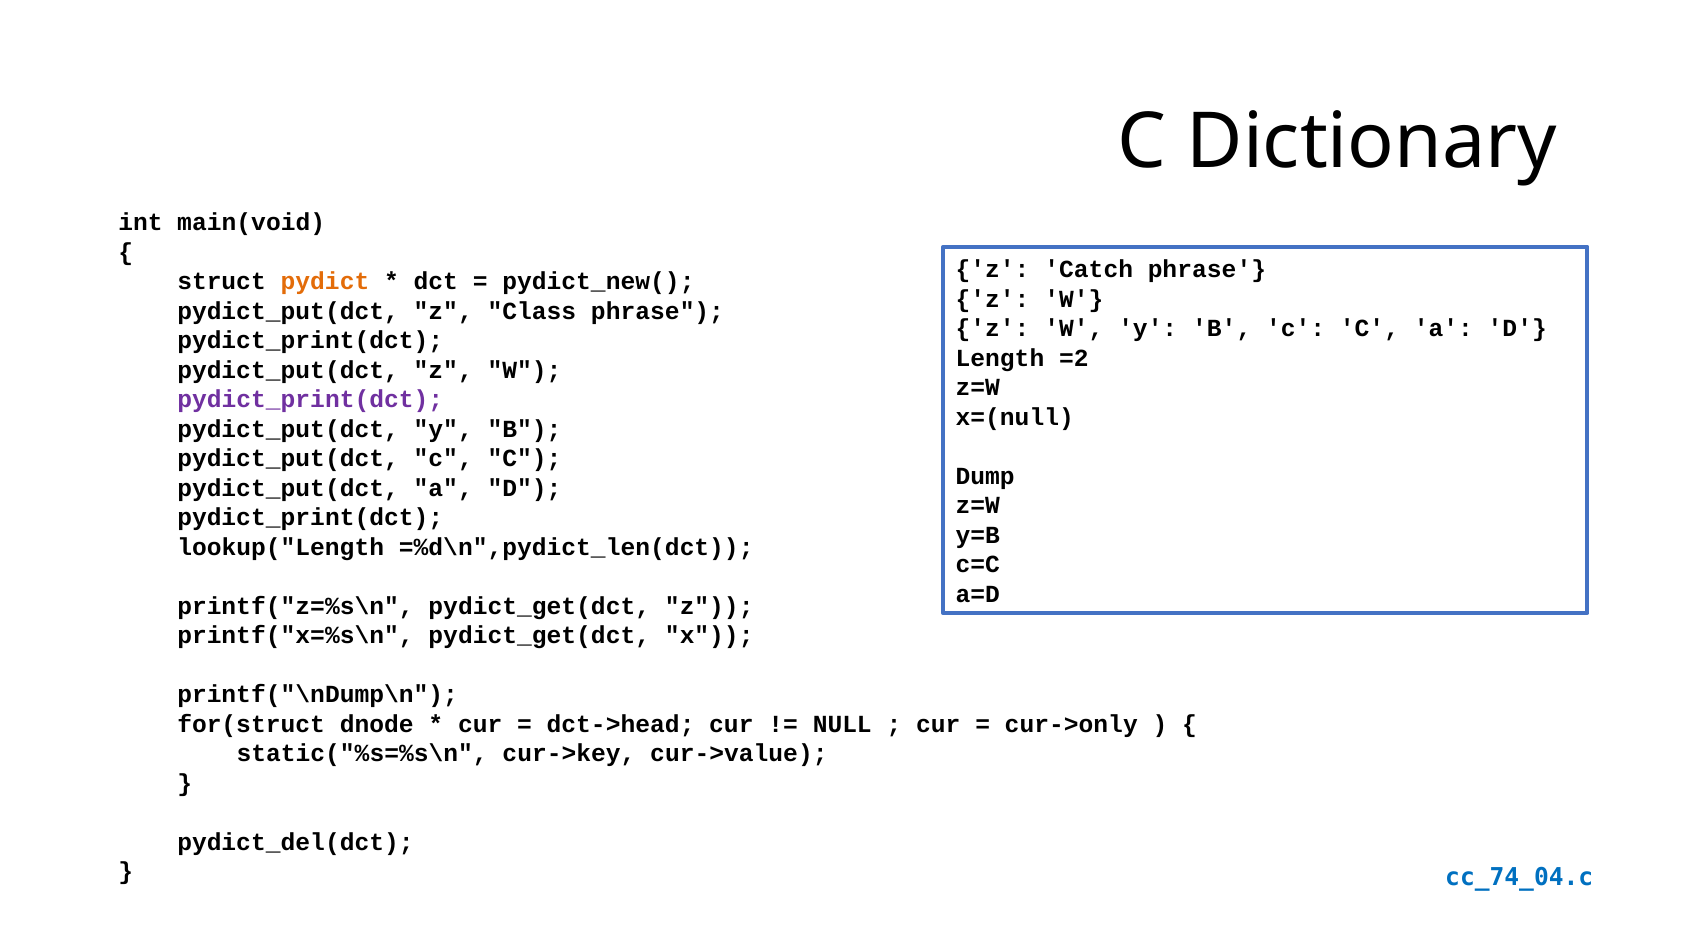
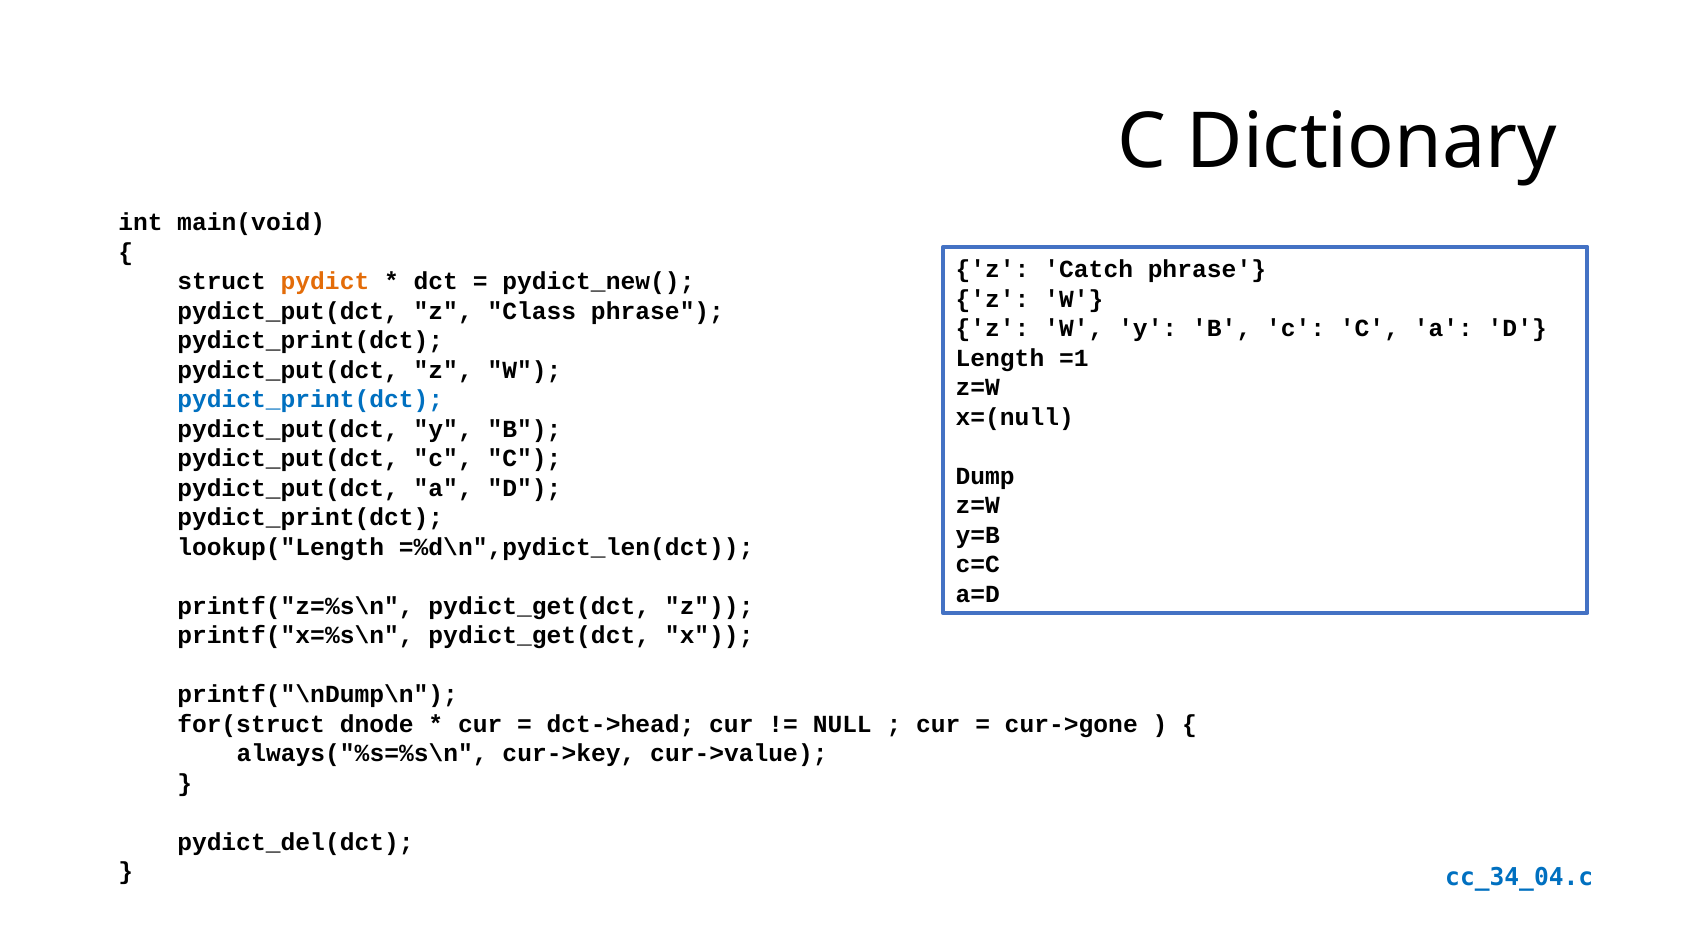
=2: =2 -> =1 (1074, 358)
pydict_print(dct colour: purple -> blue (310, 400)
cur->only: cur->only -> cur->gone (1071, 724)
static("%s=%s\n: static("%s=%s\n -> always("%s=%s\n (362, 754)
cc_74_04.c: cc_74_04.c -> cc_34_04.c (1519, 878)
